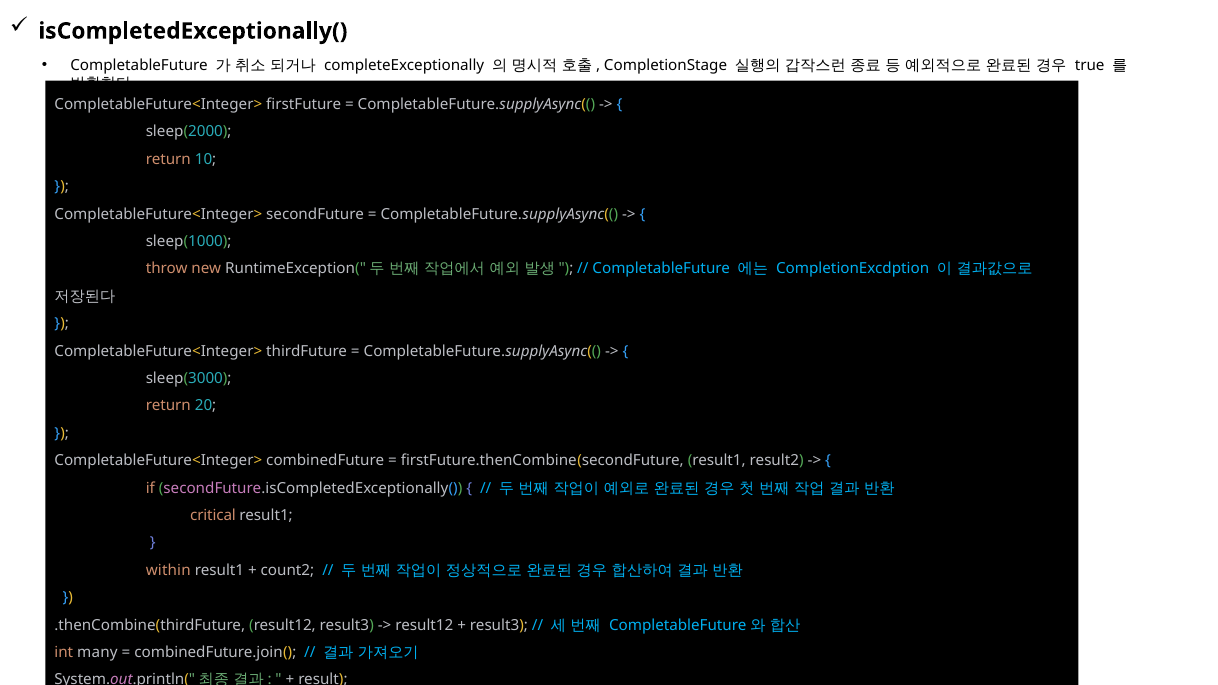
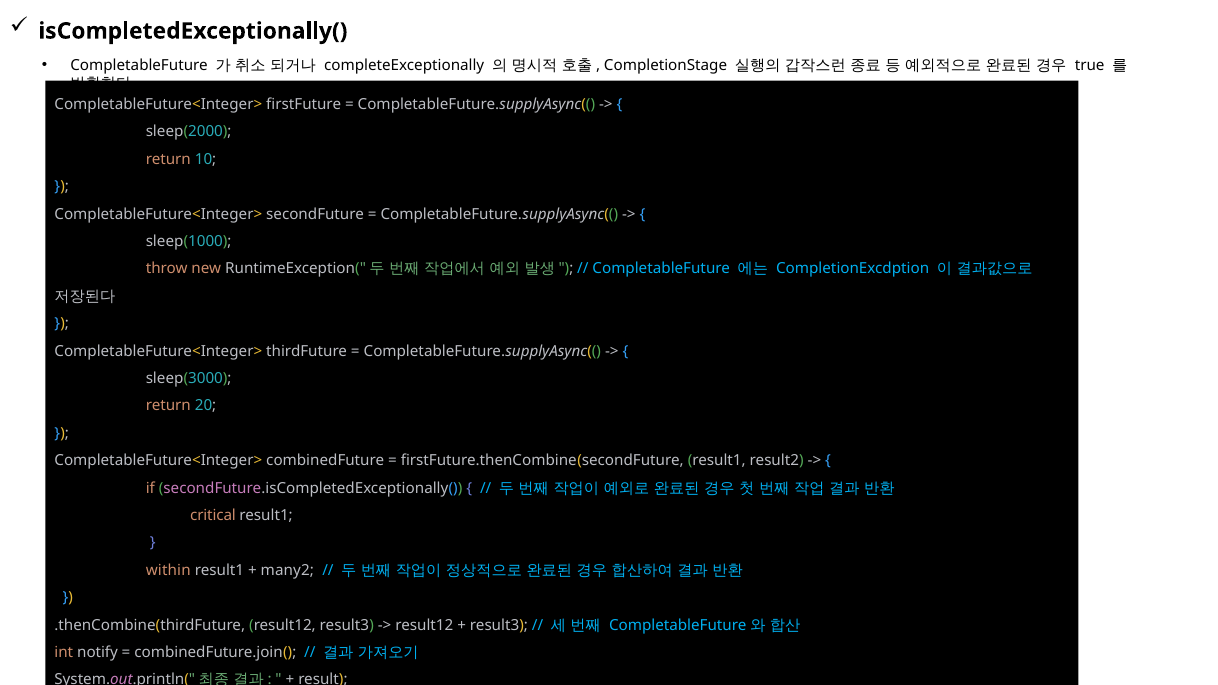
count2: count2 -> many2 (287, 570)
many: many -> notify (98, 653)
